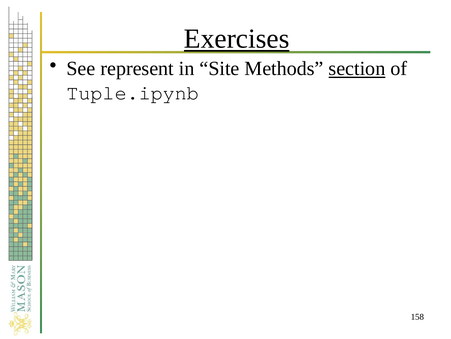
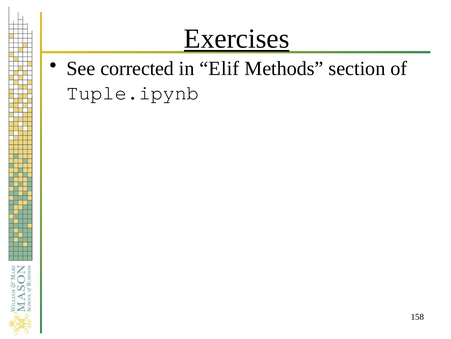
represent: represent -> corrected (137, 68)
Site: Site -> Elif (219, 68)
section underline: present -> none (357, 68)
